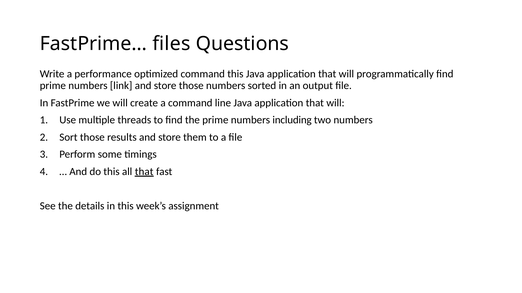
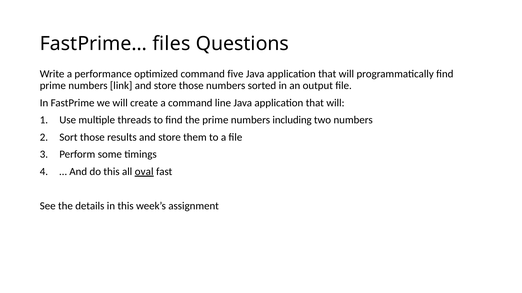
command this: this -> five (235, 74)
all that: that -> oval (144, 172)
